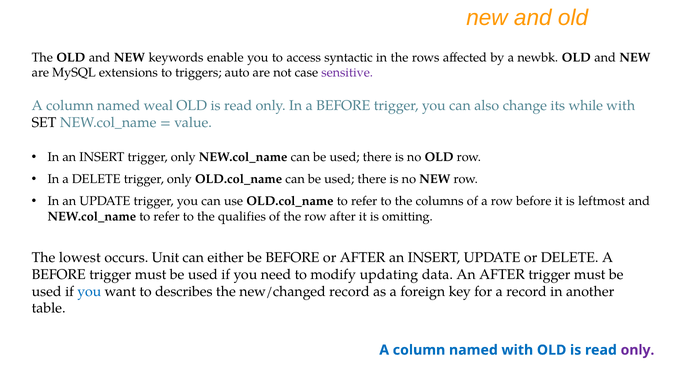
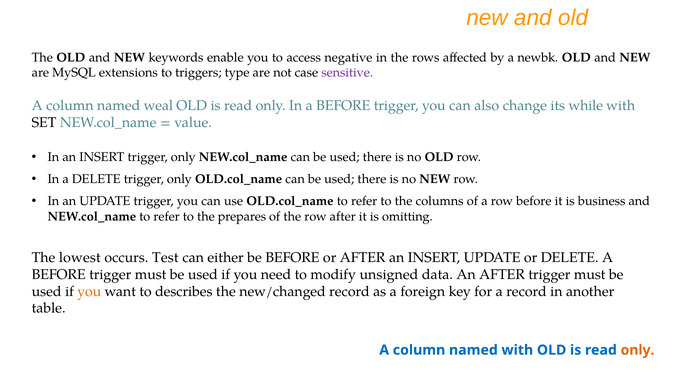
syntactic: syntactic -> negative (348, 58)
auto: auto -> type (237, 73)
leftmost: leftmost -> business (602, 201)
qualifies: qualifies -> prepares (242, 217)
Unit: Unit -> Test (165, 258)
updating: updating -> unsigned (389, 275)
you colour: blue -> orange (89, 292)
only colour: purple -> orange (637, 350)
